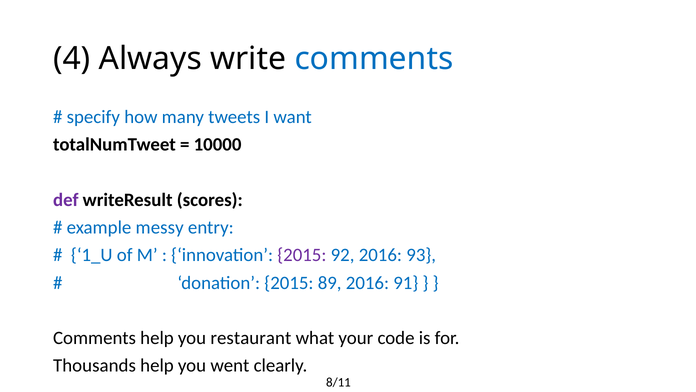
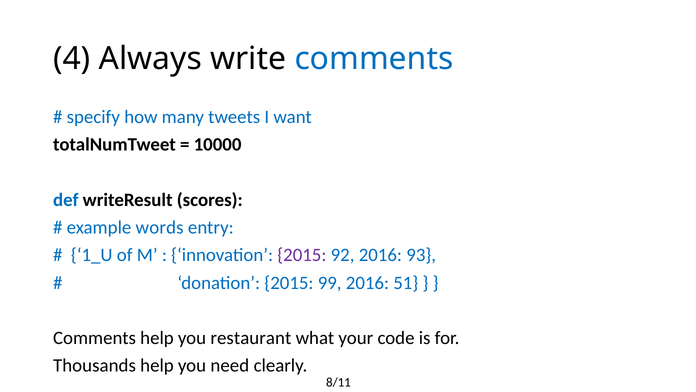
def colour: purple -> blue (66, 200)
messy: messy -> words (160, 227)
89: 89 -> 99 (330, 282)
91: 91 -> 51 (406, 282)
went: went -> need (230, 365)
